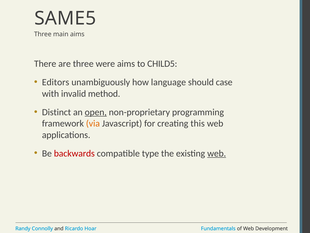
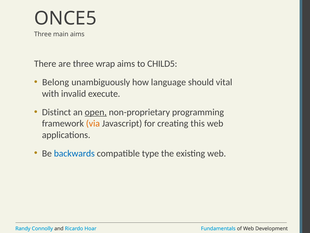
SAME5: SAME5 -> ONCE5 (65, 18)
were: were -> wrap (105, 64)
Editors: Editors -> Belong (56, 82)
case: case -> vital (224, 82)
method: method -> execute (104, 93)
backwards colour: red -> blue (74, 153)
web underline: present -> none (217, 153)
